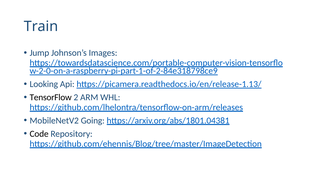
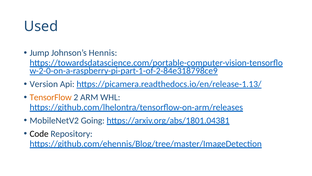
Train: Train -> Used (41, 26)
Images: Images -> Hennis (103, 53)
Looking: Looking -> Version (44, 84)
TensorFlow colour: black -> orange (51, 97)
